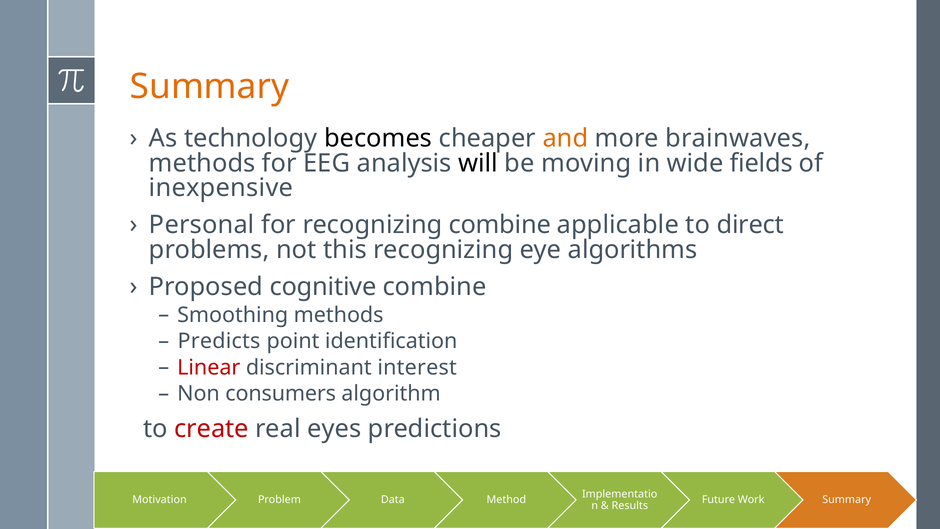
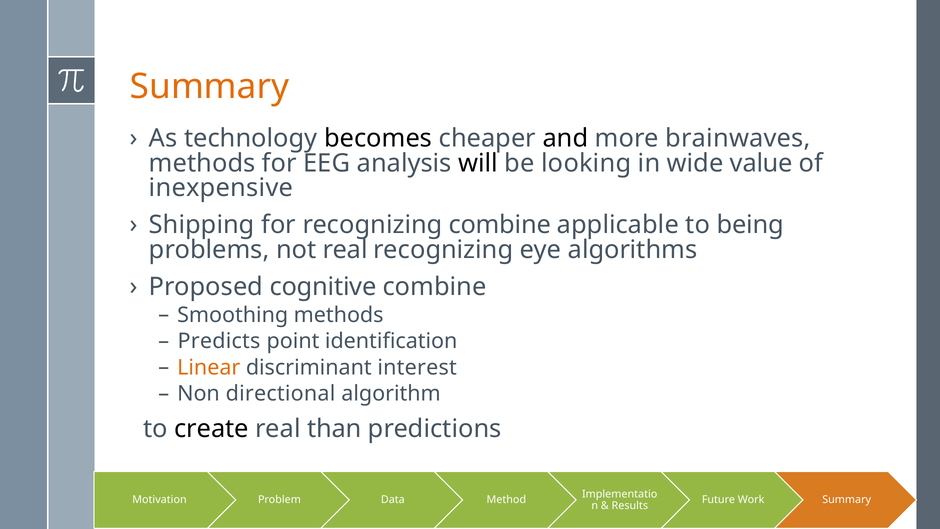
and colour: orange -> black (565, 138)
moving: moving -> looking (586, 163)
fields: fields -> value (761, 163)
Personal: Personal -> Shipping (202, 225)
direct: direct -> being (750, 225)
not this: this -> real (345, 250)
Linear colour: red -> orange (209, 367)
consumers: consumers -> directional (281, 394)
create colour: red -> black (212, 429)
eyes: eyes -> than (334, 429)
